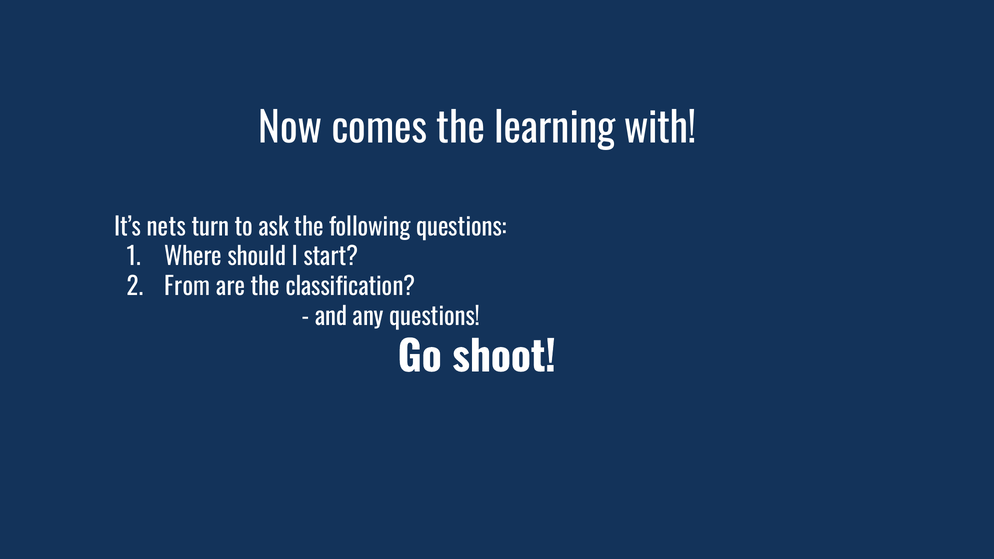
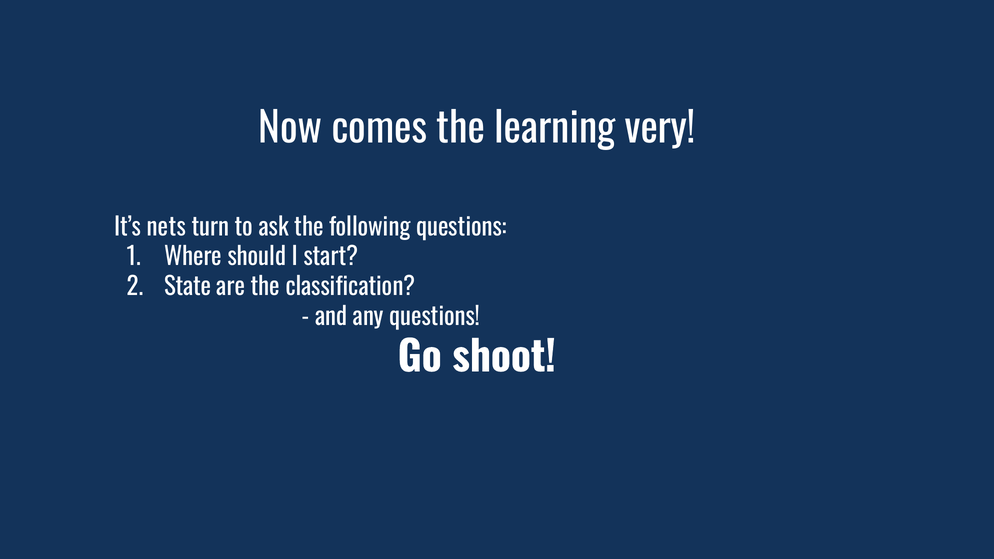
with: with -> very (660, 129)
From: From -> State (188, 287)
